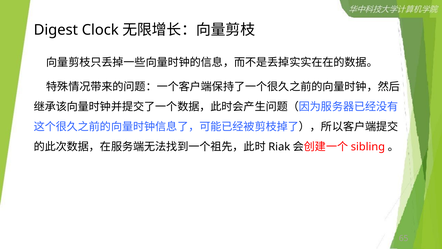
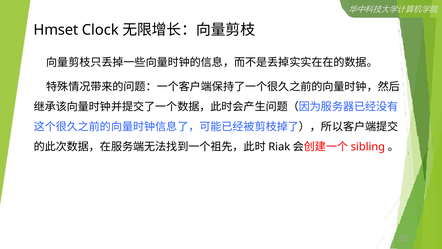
Digest: Digest -> Hmset (56, 30)
